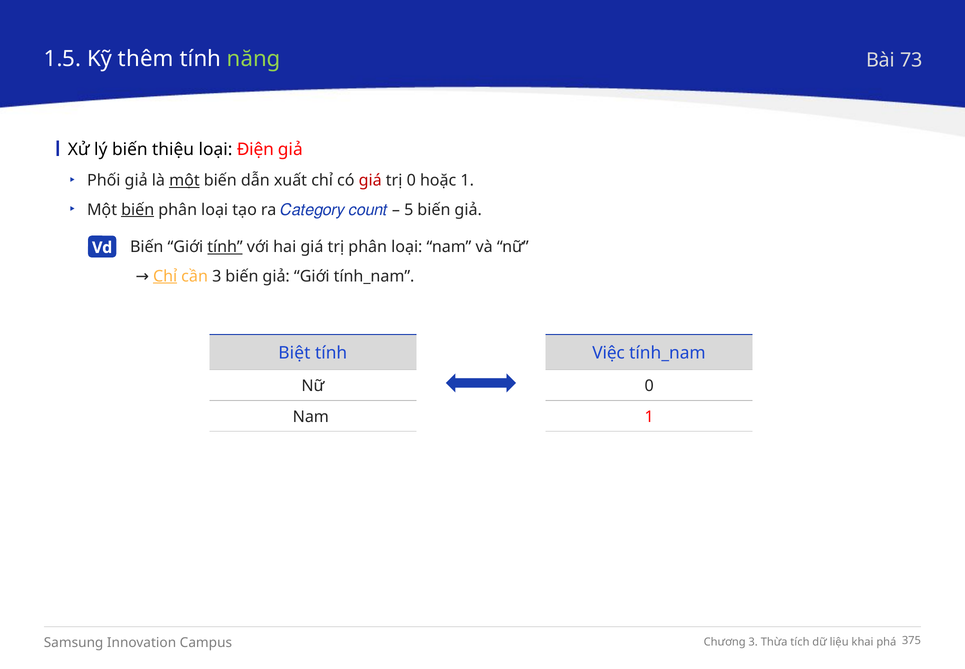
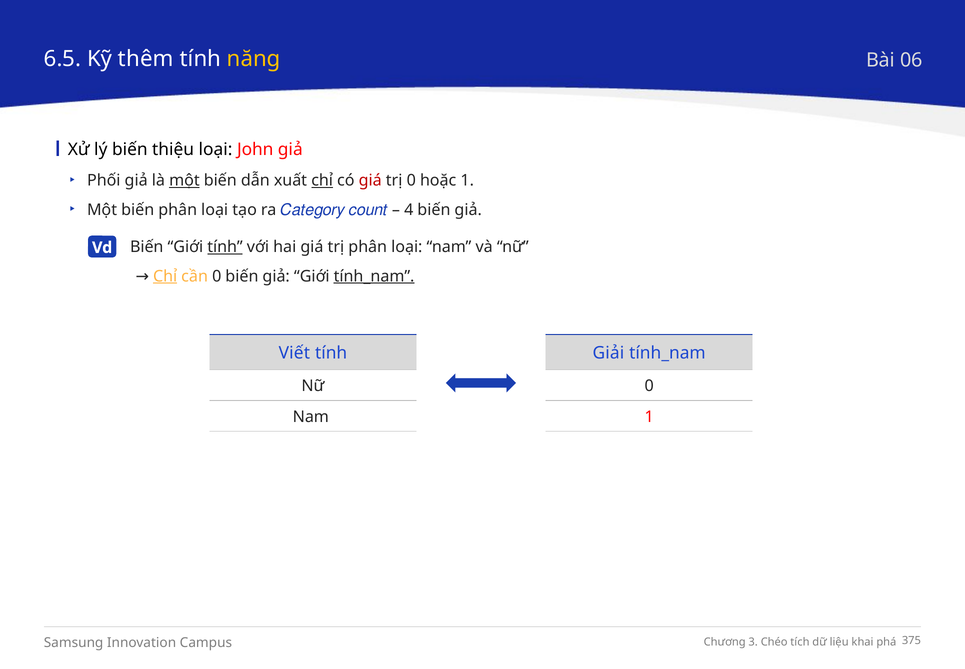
1.5: 1.5 -> 6.5 (63, 59)
năng colour: light green -> yellow (254, 59)
73: 73 -> 06 (911, 60)
Điện: Điện -> John (255, 149)
chỉ underline: none -> present (322, 180)
biến underline: present -> none (138, 210)
5: 5 -> 4 (409, 210)
cần 3: 3 -> 0 (217, 276)
tính_nam underline: none -> present (374, 276)
Biệt: Biệt -> Viết (294, 353)
Việc: Việc -> Giải (608, 353)
Thừa: Thừa -> Chéo (774, 642)
